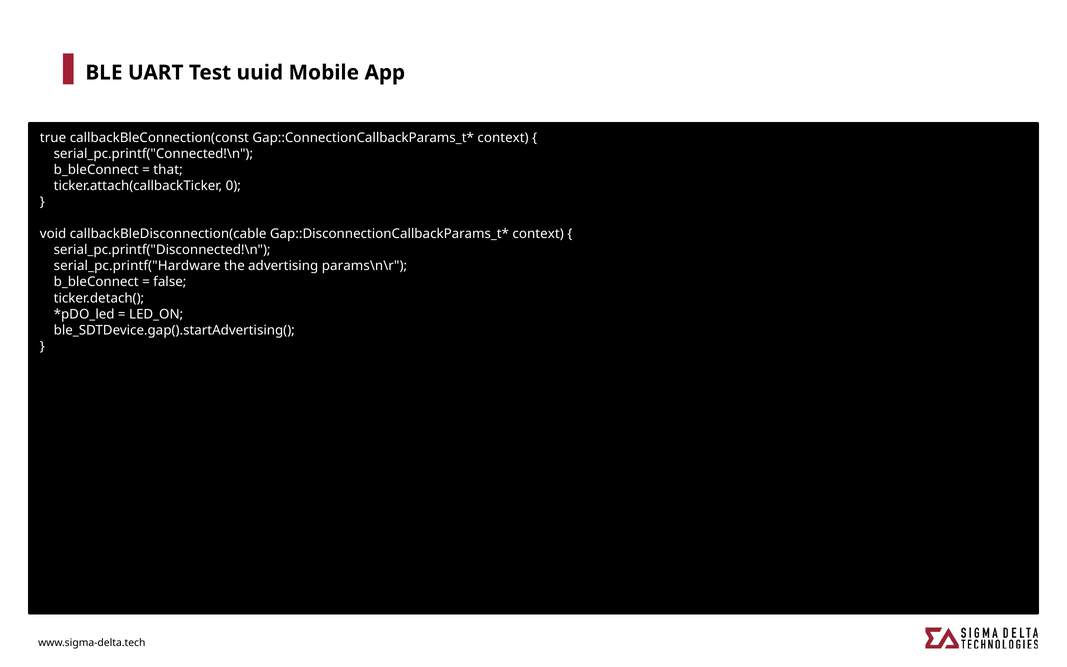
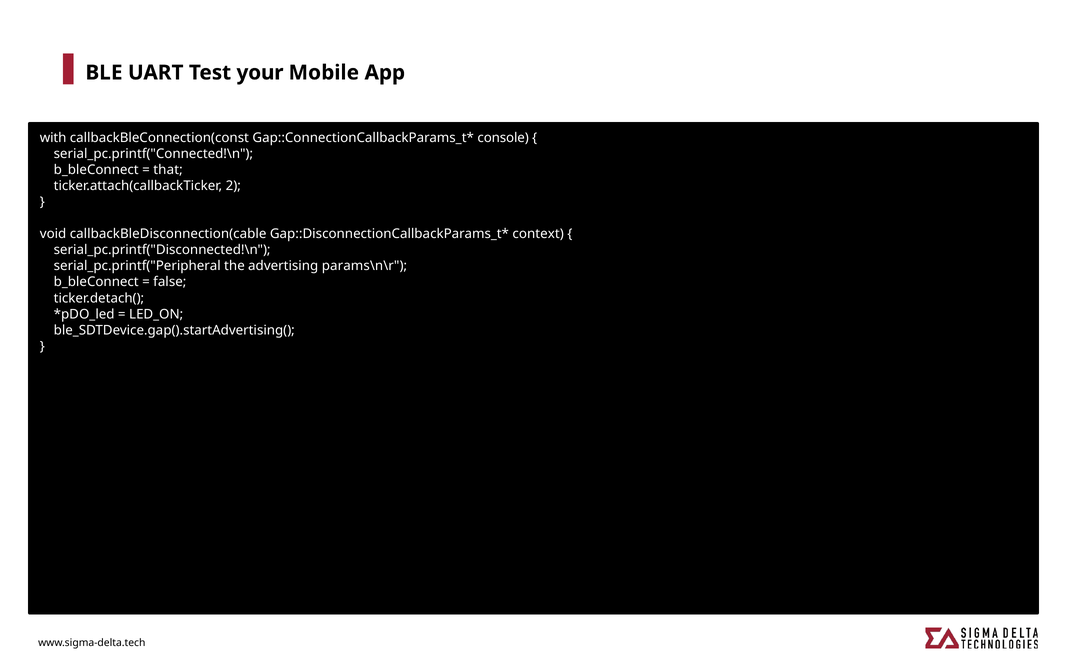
uuid: uuid -> your (260, 73)
true: true -> with (53, 138)
context: context -> console (503, 138)
0: 0 -> 2 (233, 186)
serial_pc.printf("Hardware: serial_pc.printf("Hardware -> serial_pc.printf("Peripheral (137, 266)
